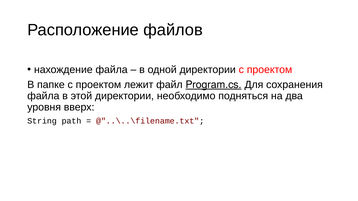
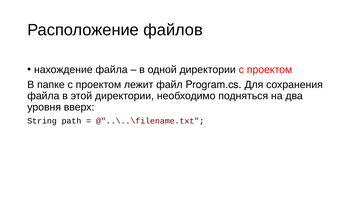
Program.cs underline: present -> none (214, 85)
